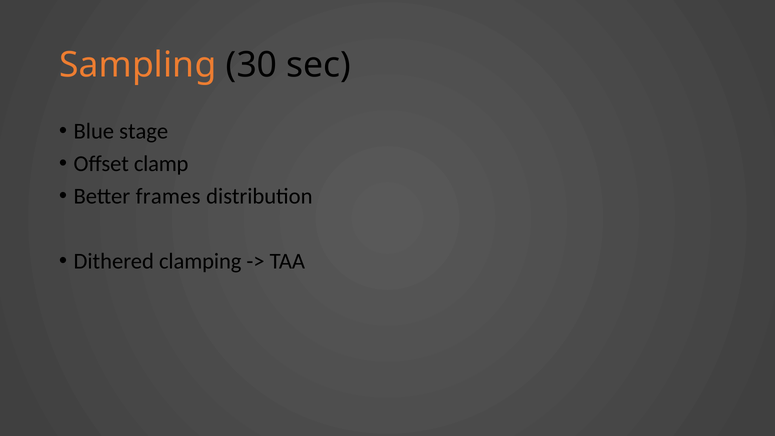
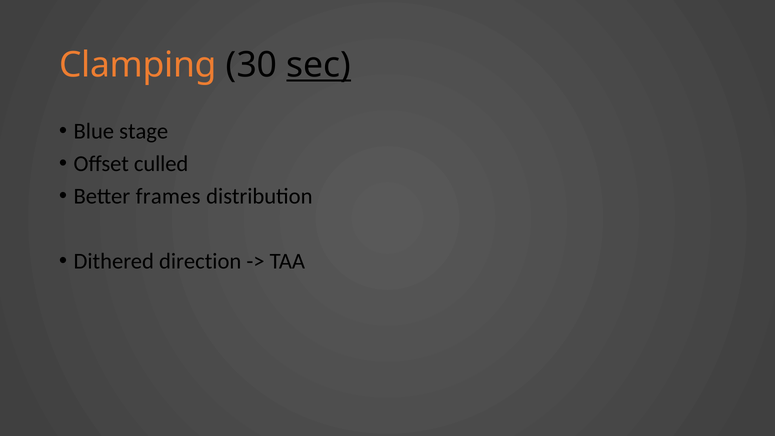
Sampling: Sampling -> Clamping (138, 65)
sec underline: none -> present (319, 65)
clamp: clamp -> culled (161, 164)
clamping: clamping -> direction (200, 261)
